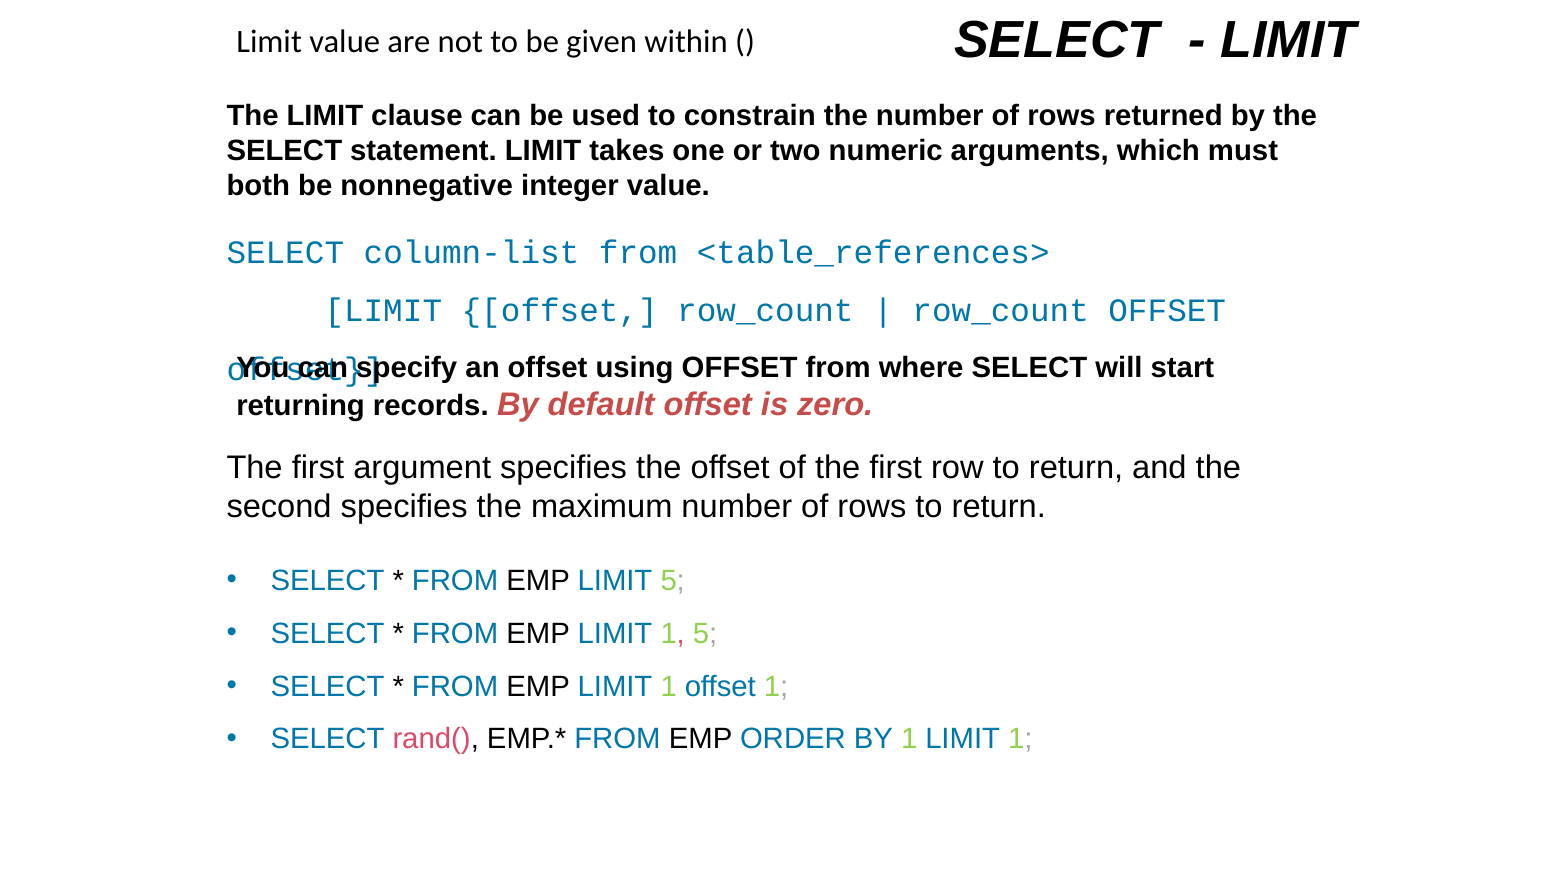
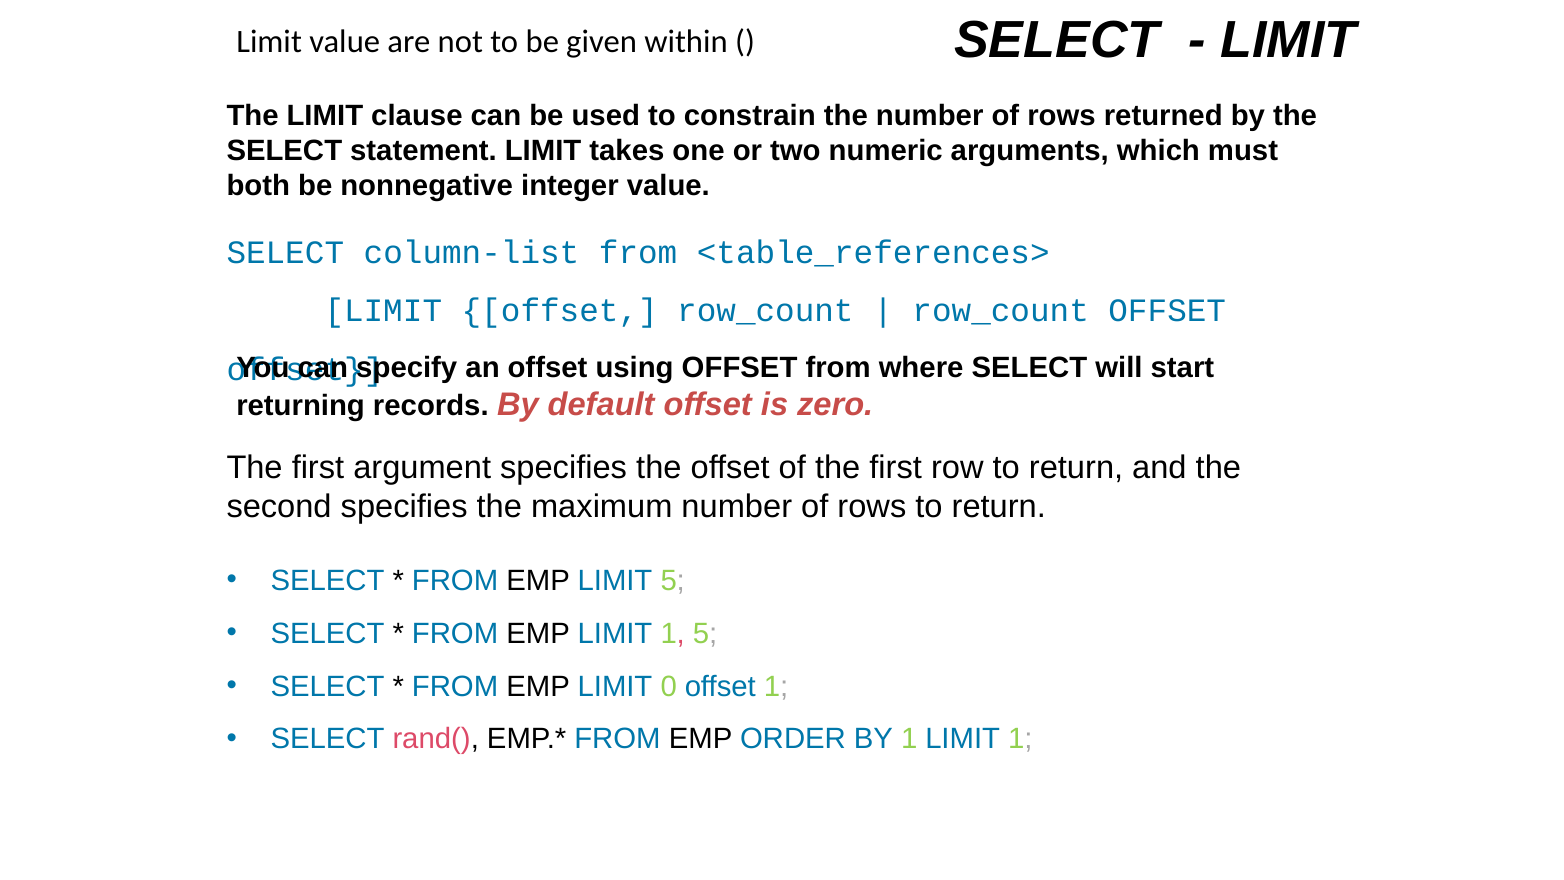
1: 1 -> 0 (669, 686)
